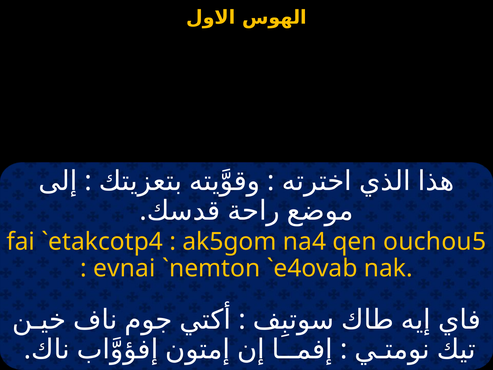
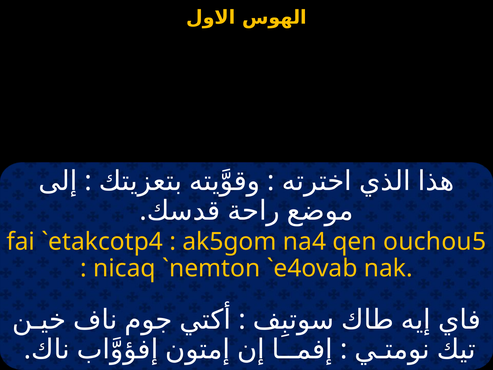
evnai: evnai -> nicaq (124, 268)
